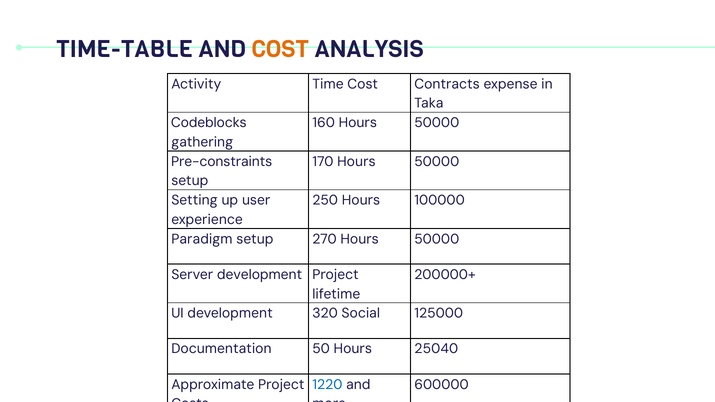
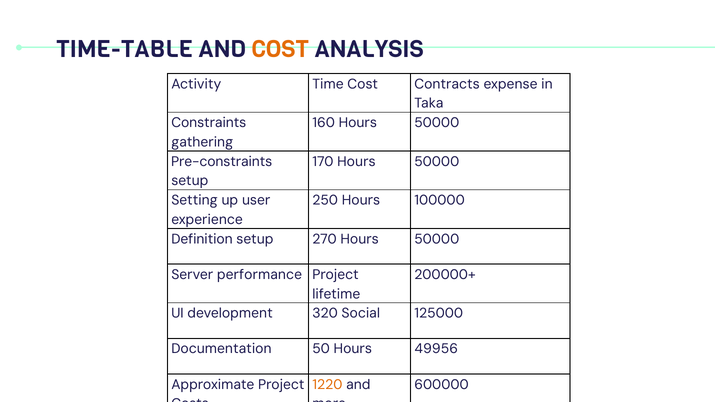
Codeblocks: Codeblocks -> Constraints (209, 123)
Paradigm: Paradigm -> Definition (202, 239)
Server development: development -> performance (260, 275)
25040: 25040 -> 49956 (436, 349)
1220 colour: blue -> orange (327, 385)
